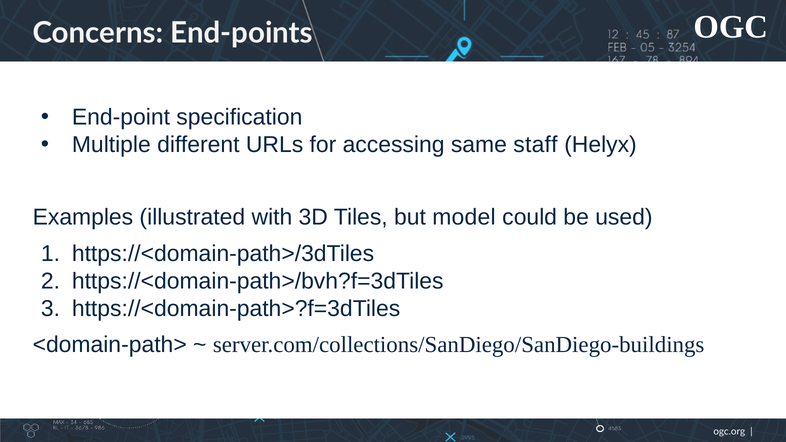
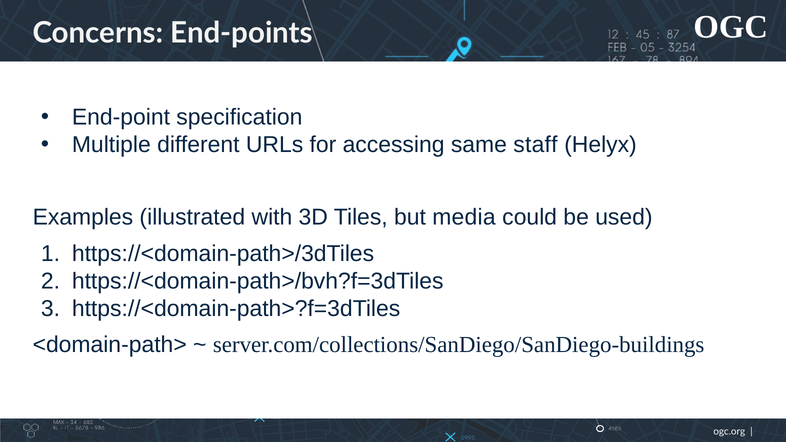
model: model -> media (464, 217)
